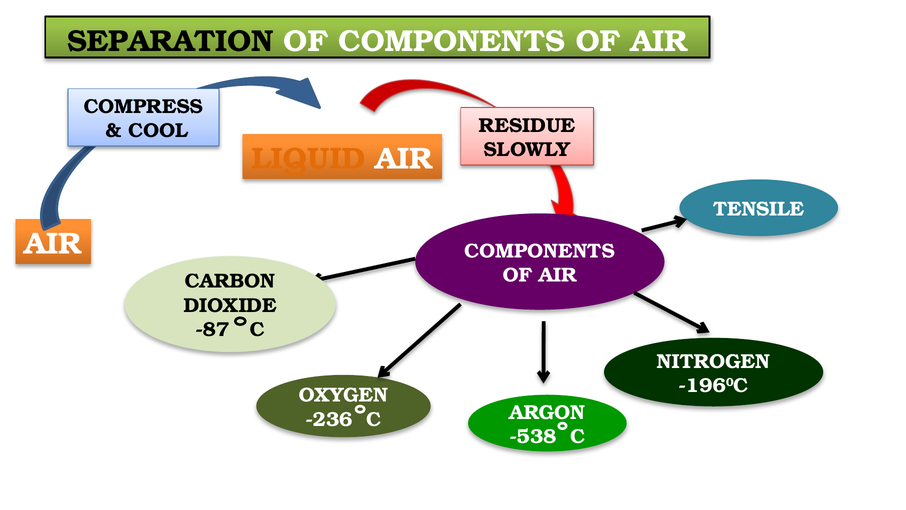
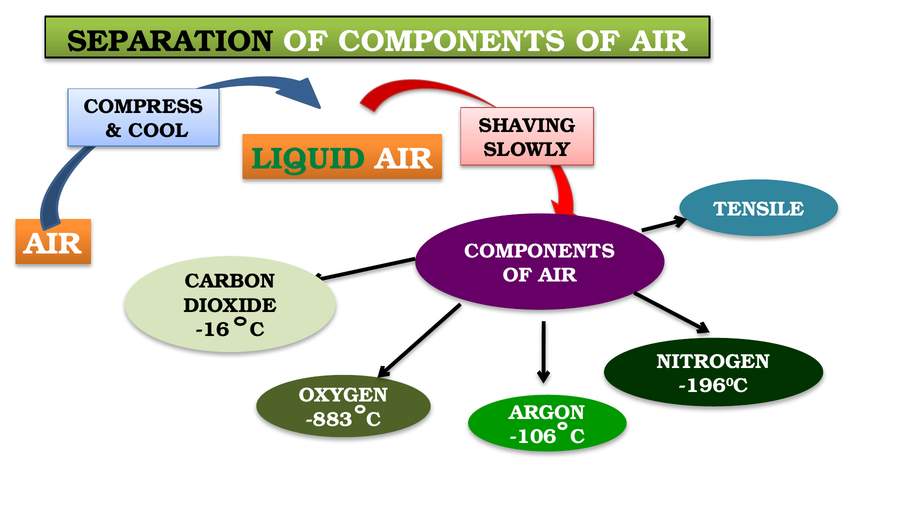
RESIDUE: RESIDUE -> SHAVING (527, 125)
LIQUID colour: orange -> green (308, 159)
-87: -87 -> -16 (213, 329)
-236: -236 -> -883 (329, 419)
-538: -538 -> -106 (533, 436)
